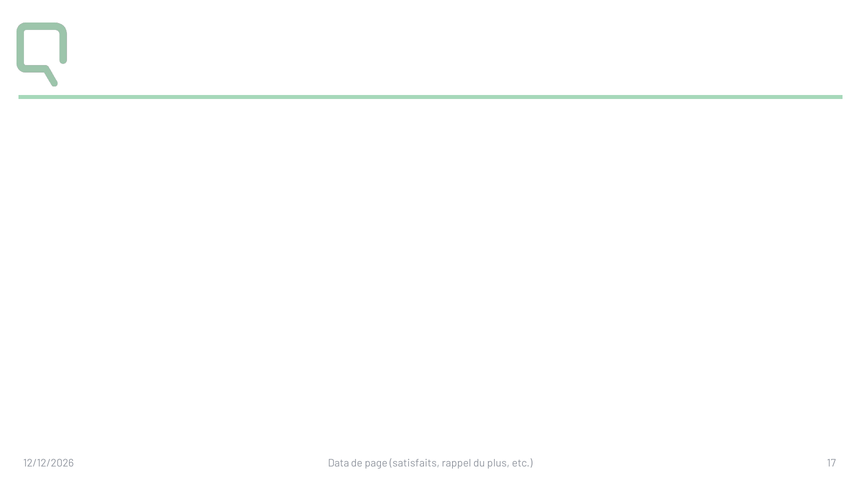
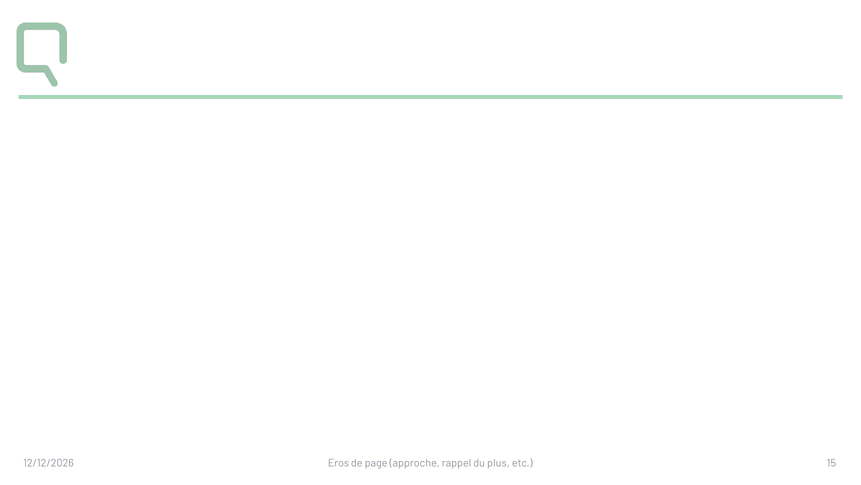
Data: Data -> Eros (339, 463)
satisfaits: satisfaits -> approche (415, 463)
17: 17 -> 15 (831, 463)
